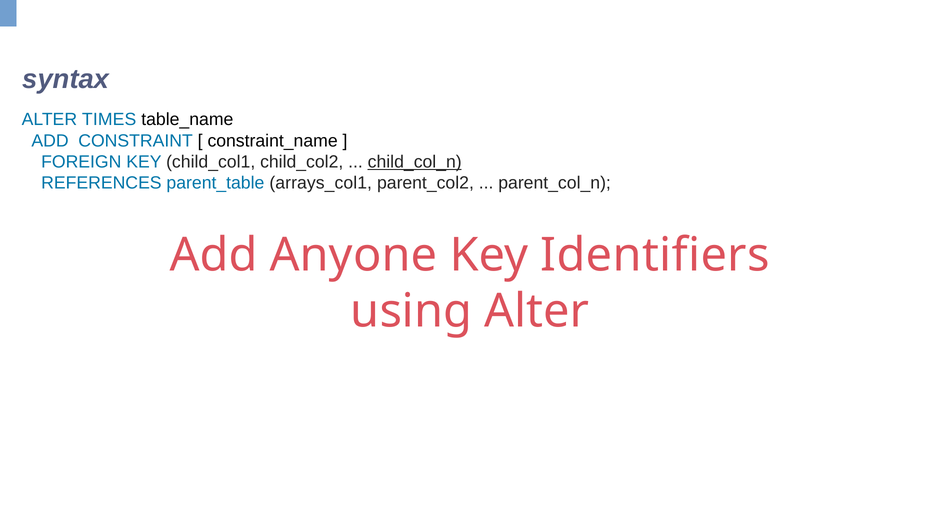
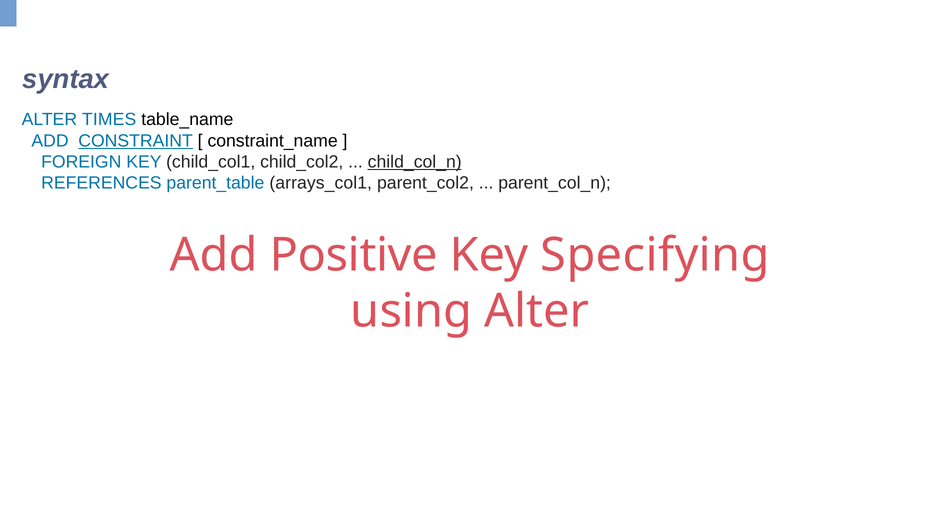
CONSTRAINT underline: none -> present (136, 141)
Anyone: Anyone -> Positive (354, 255)
Identifiers: Identifiers -> Specifying (655, 255)
